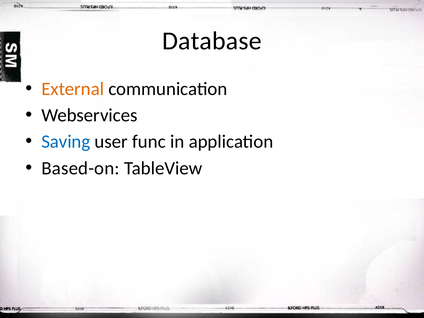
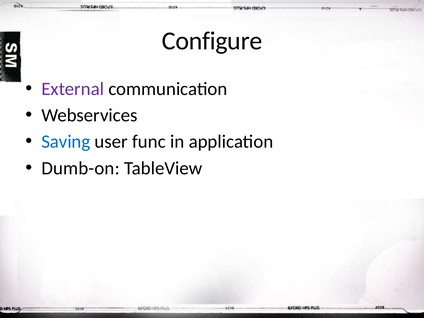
Database: Database -> Configure (212, 41)
External colour: orange -> purple (73, 89)
Based-on: Based-on -> Dumb-on (81, 168)
